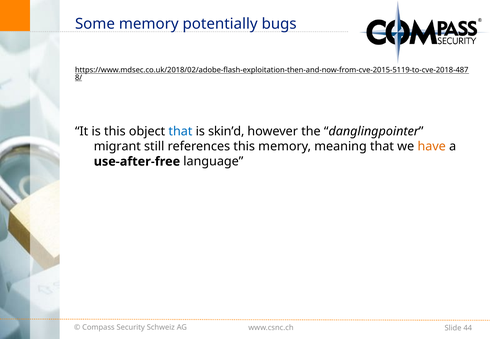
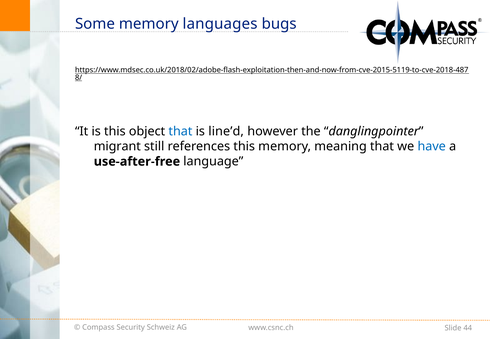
potentially: potentially -> languages (220, 24)
skin’d: skin’d -> line’d (226, 131)
have colour: orange -> blue (432, 147)
